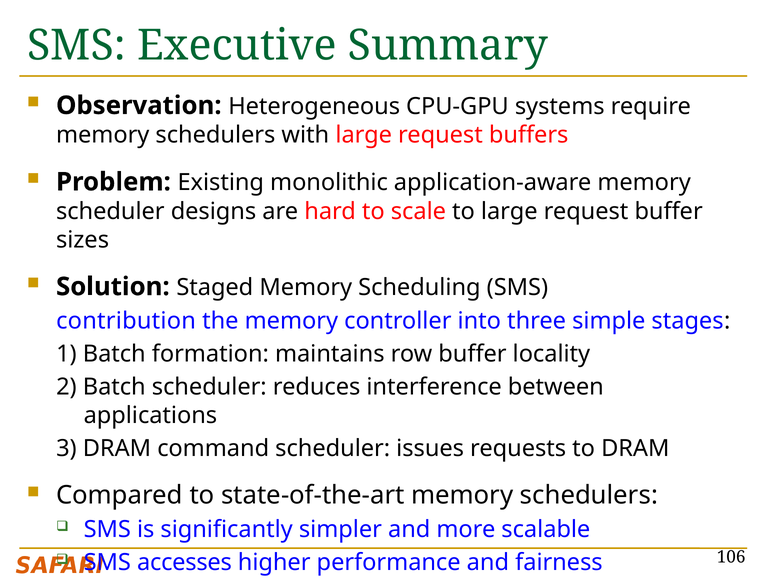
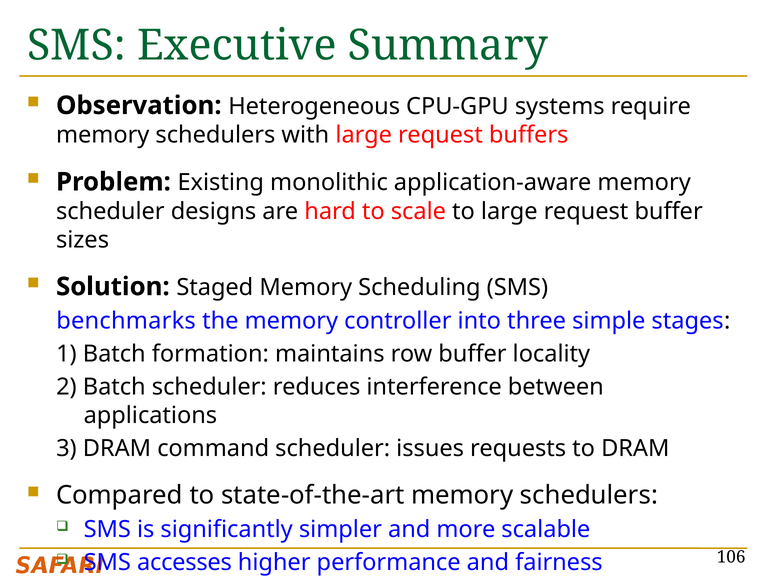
contribution: contribution -> benchmarks (126, 321)
